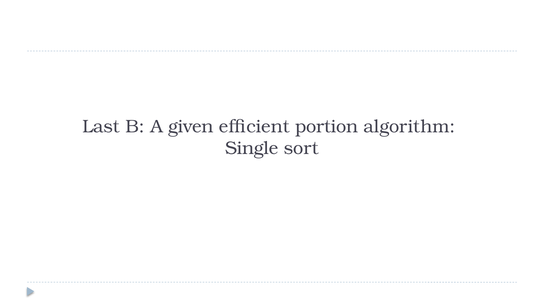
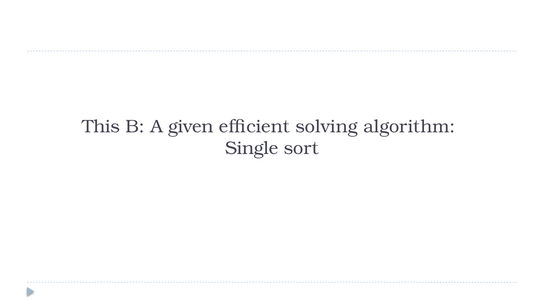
Last: Last -> This (101, 126)
portion: portion -> solving (326, 126)
